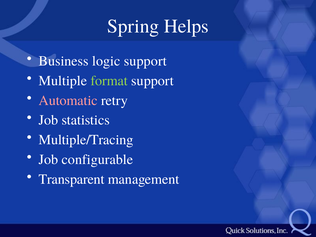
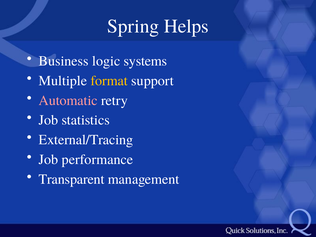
logic support: support -> systems (145, 61)
format colour: light green -> yellow (109, 81)
Multiple/Tracing: Multiple/Tracing -> External/Tracing (86, 140)
configurable: configurable -> performance (97, 159)
